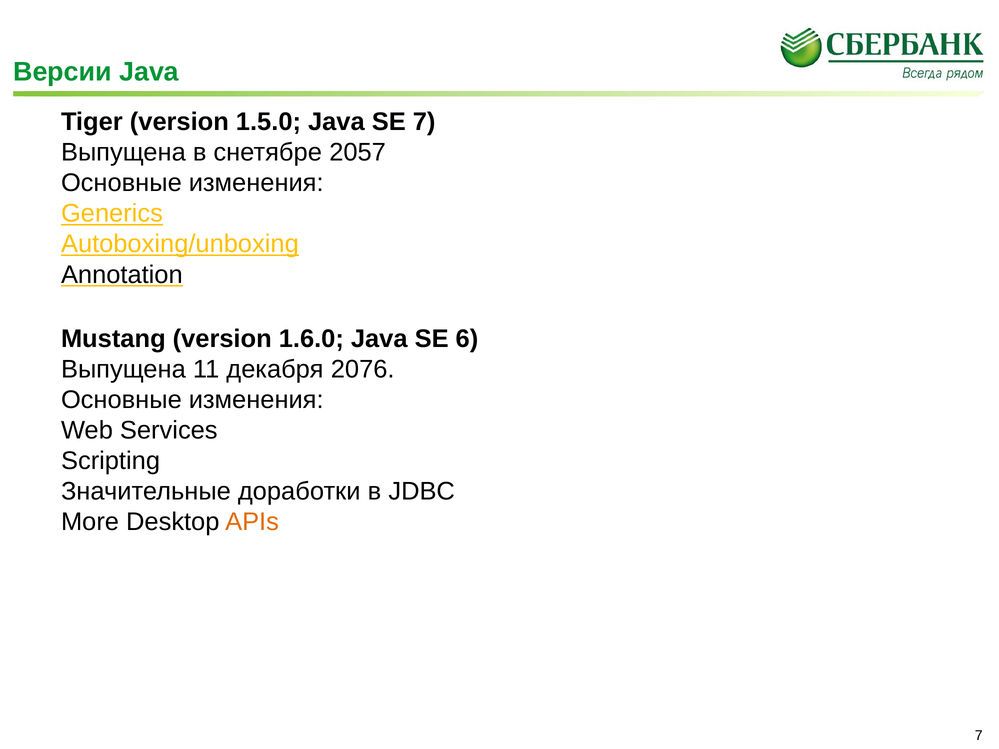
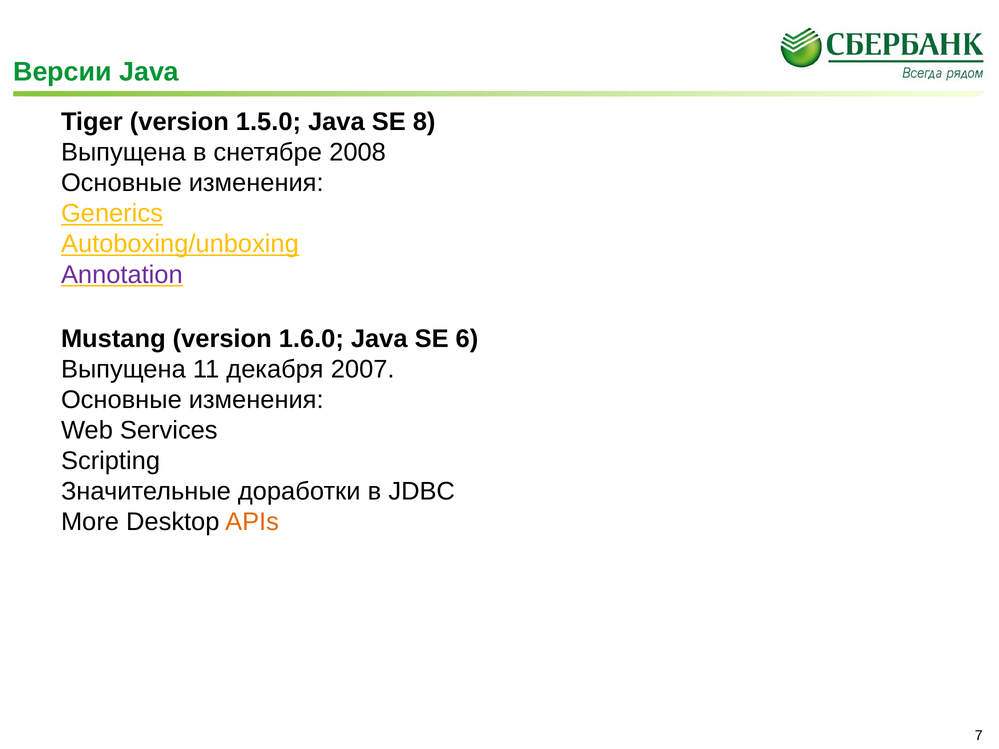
SE 7: 7 -> 8 (424, 122)
2057: 2057 -> 2008 (358, 152)
Annotation colour: black -> purple (122, 275)
2076: 2076 -> 2007 (363, 369)
